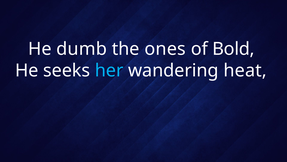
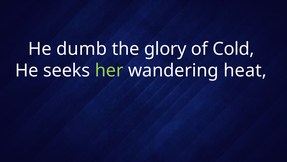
ones: ones -> glory (165, 49)
Bold: Bold -> Cold (233, 49)
her colour: light blue -> light green (109, 70)
